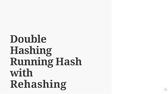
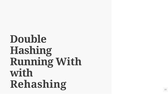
Running Hash: Hash -> With (69, 62)
